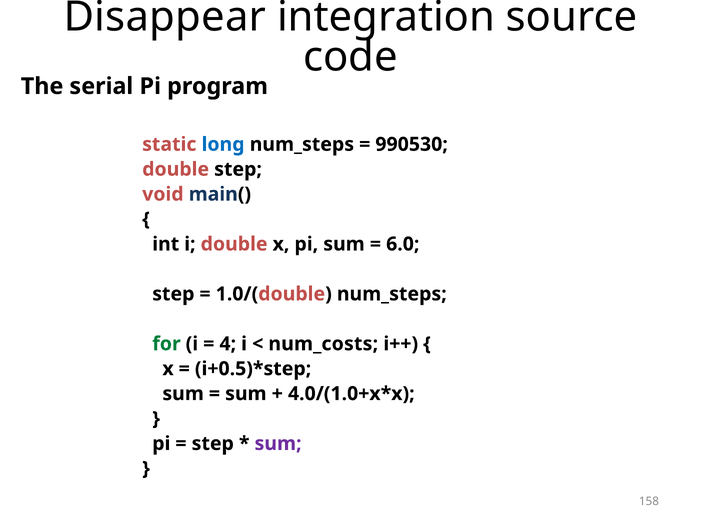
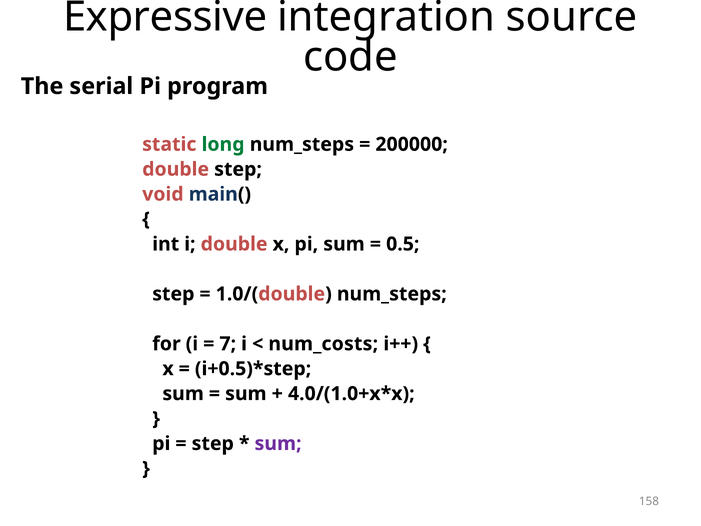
Disappear: Disappear -> Expressive (165, 17)
long colour: blue -> green (223, 144)
990530: 990530 -> 200000 (412, 144)
6.0: 6.0 -> 0.5 (403, 244)
for colour: green -> black (166, 344)
4: 4 -> 7 (228, 344)
